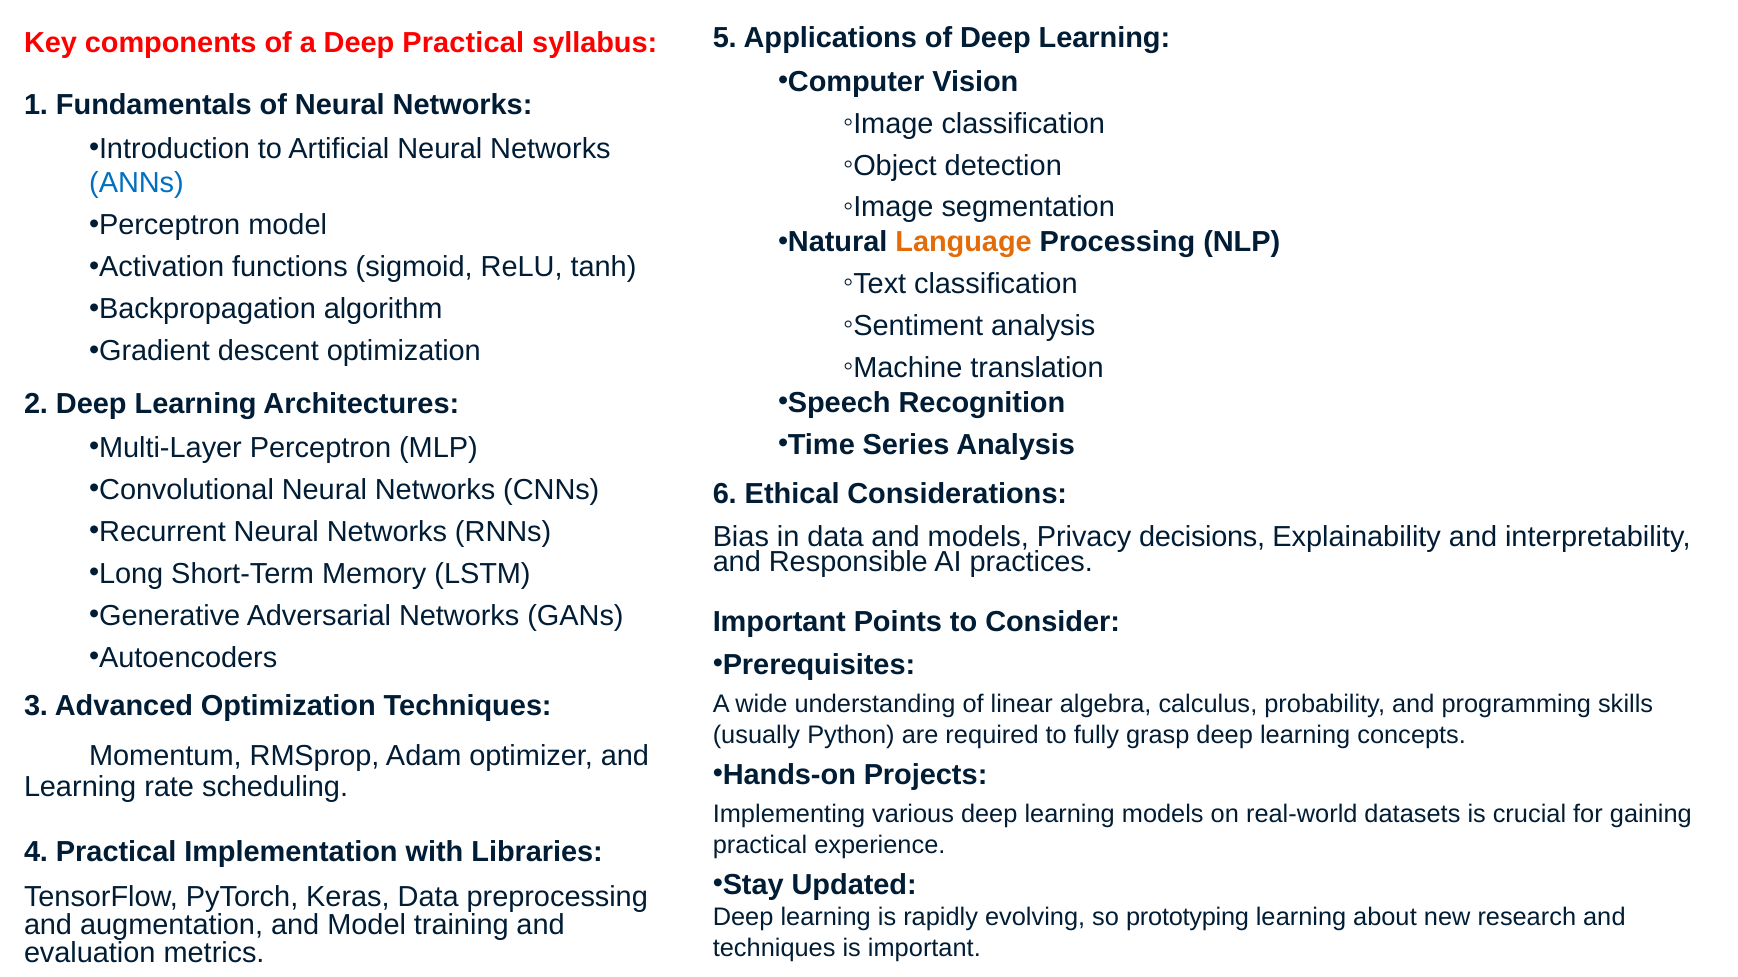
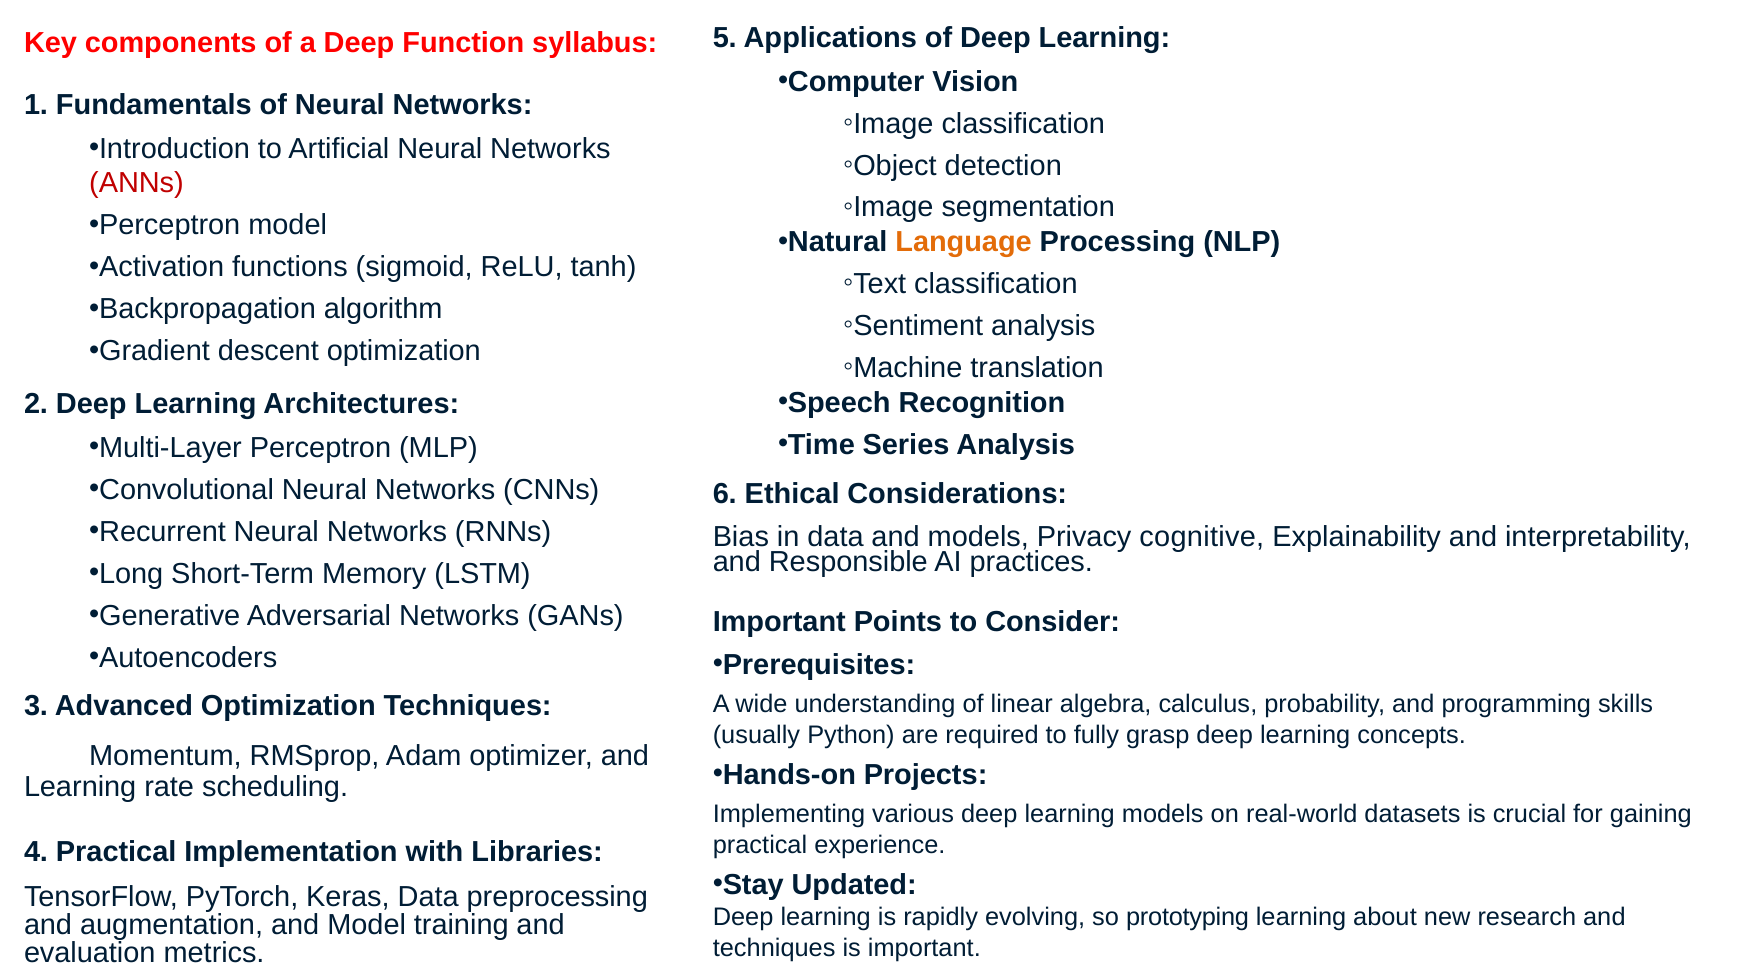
Deep Practical: Practical -> Function (463, 43)
ANNs colour: blue -> red (137, 184)
decisions: decisions -> cognitive (1202, 538)
